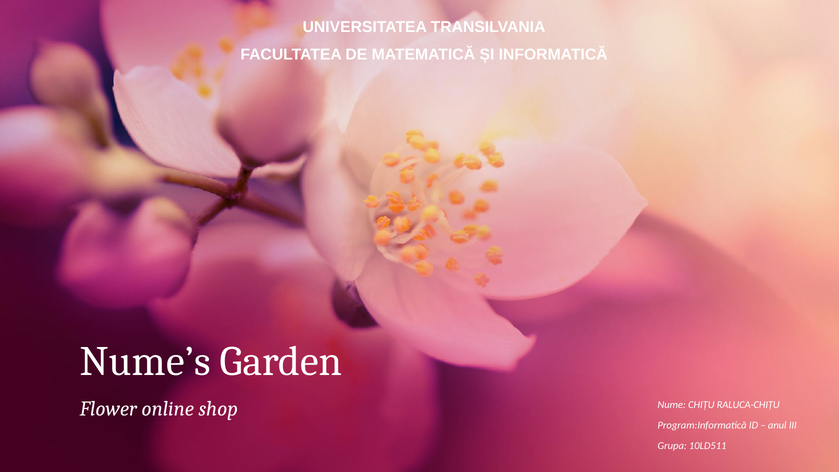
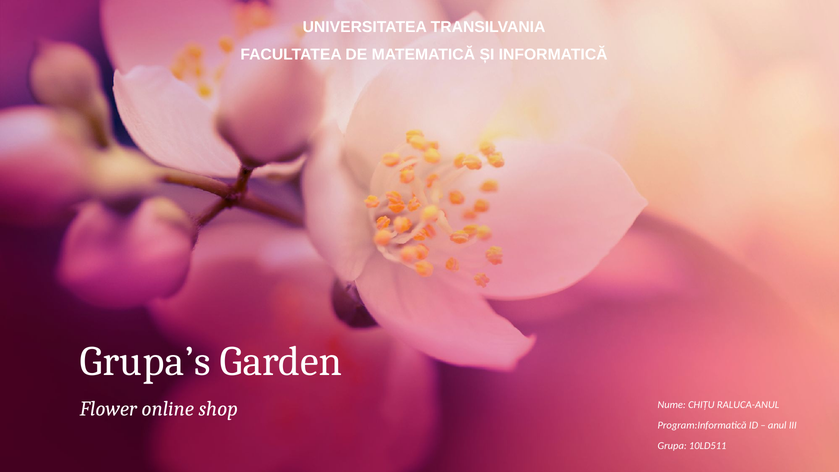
Nume’s: Nume’s -> Grupa’s (145, 361)
RALUCA-CHIȚU: RALUCA-CHIȚU -> RALUCA-ANUL (748, 405)
